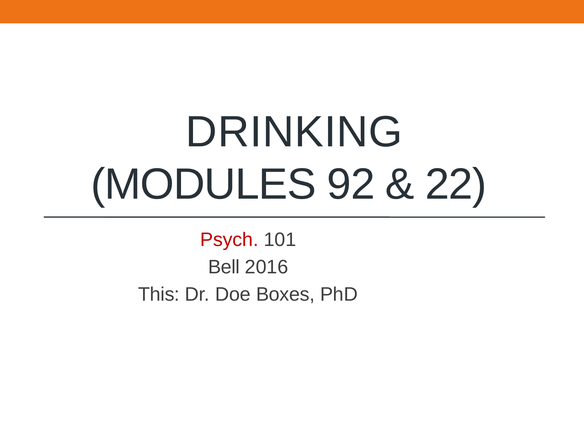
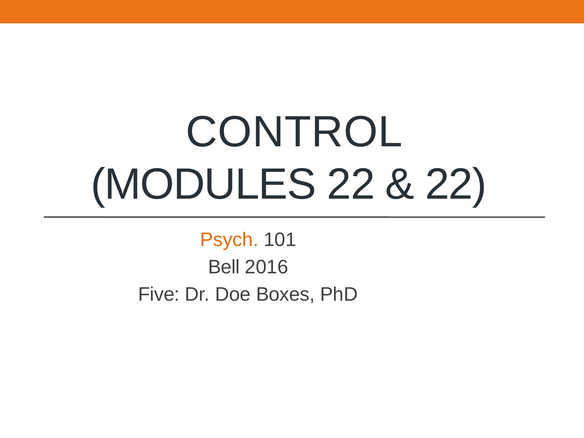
DRINKING: DRINKING -> CONTROL (294, 132)
MODULES 92: 92 -> 22 (351, 185)
Psych colour: red -> orange (229, 240)
This: This -> Five (159, 294)
